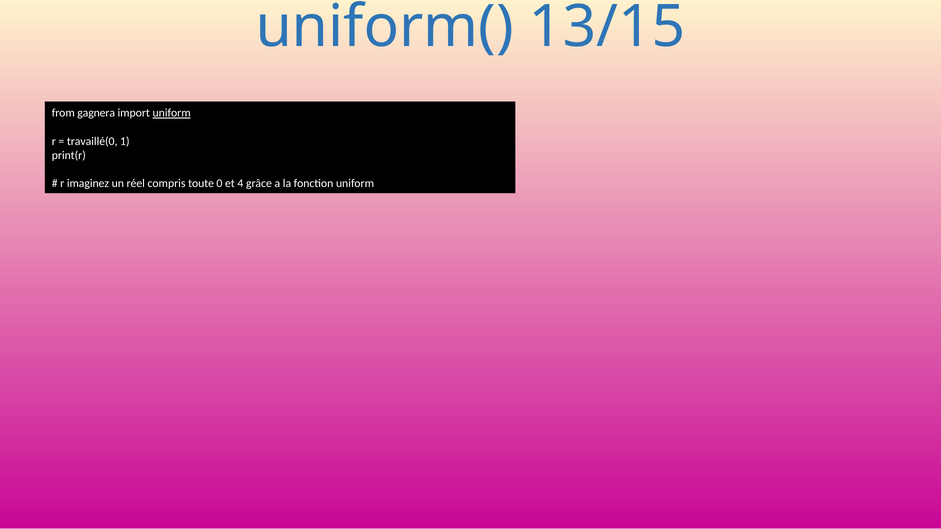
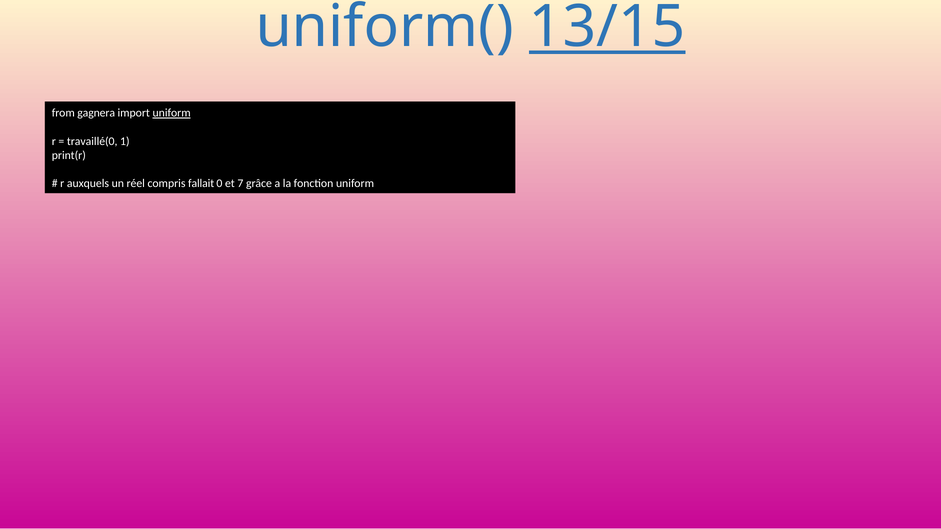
13/15 underline: none -> present (607, 27)
imaginez: imaginez -> auxquels (88, 184)
toute: toute -> fallait (201, 184)
4: 4 -> 7 (240, 184)
